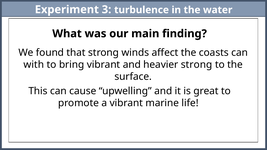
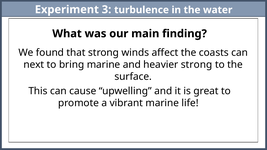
with: with -> next (34, 65)
bring vibrant: vibrant -> marine (104, 65)
